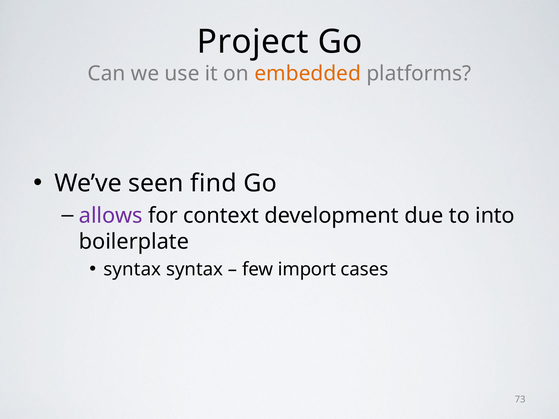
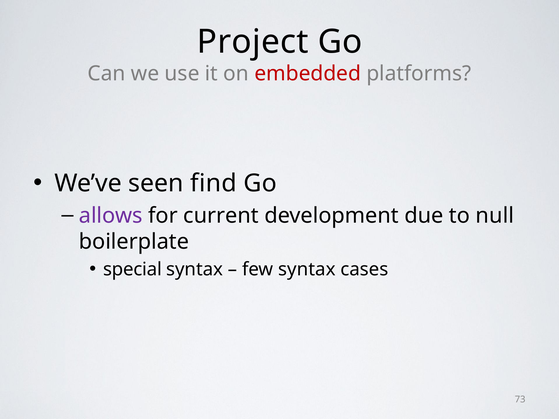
embedded colour: orange -> red (308, 74)
context: context -> current (221, 216)
into: into -> null (495, 216)
syntax: syntax -> special (132, 269)
few import: import -> syntax (307, 269)
